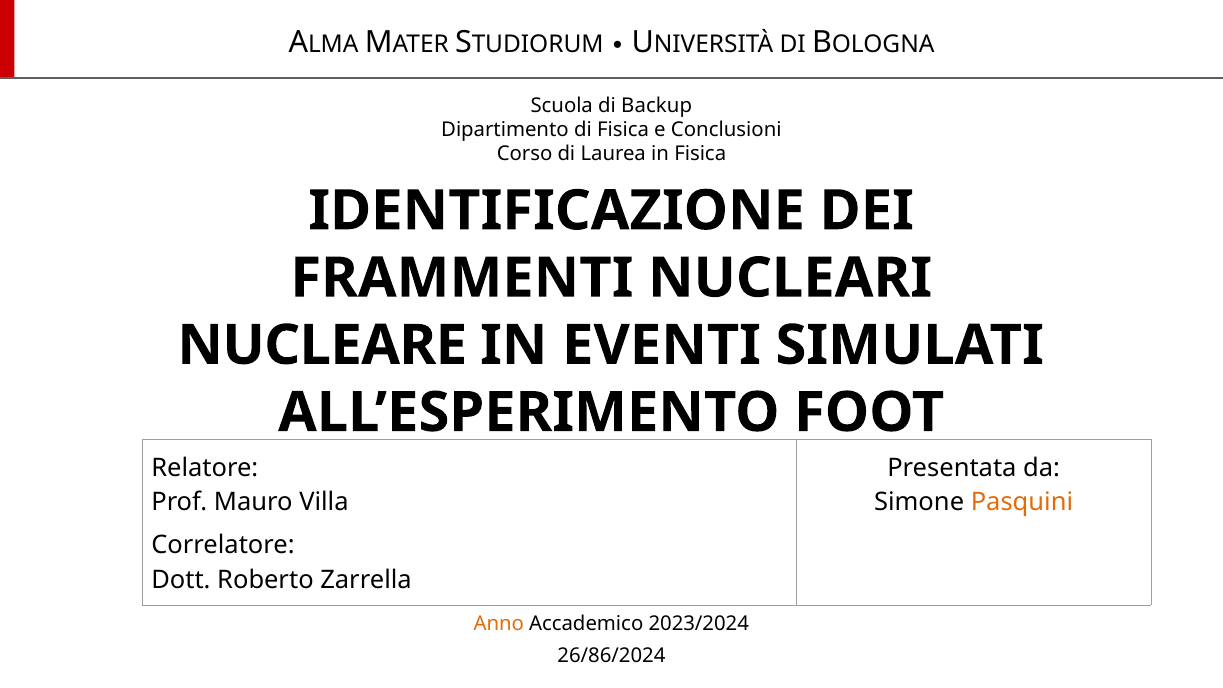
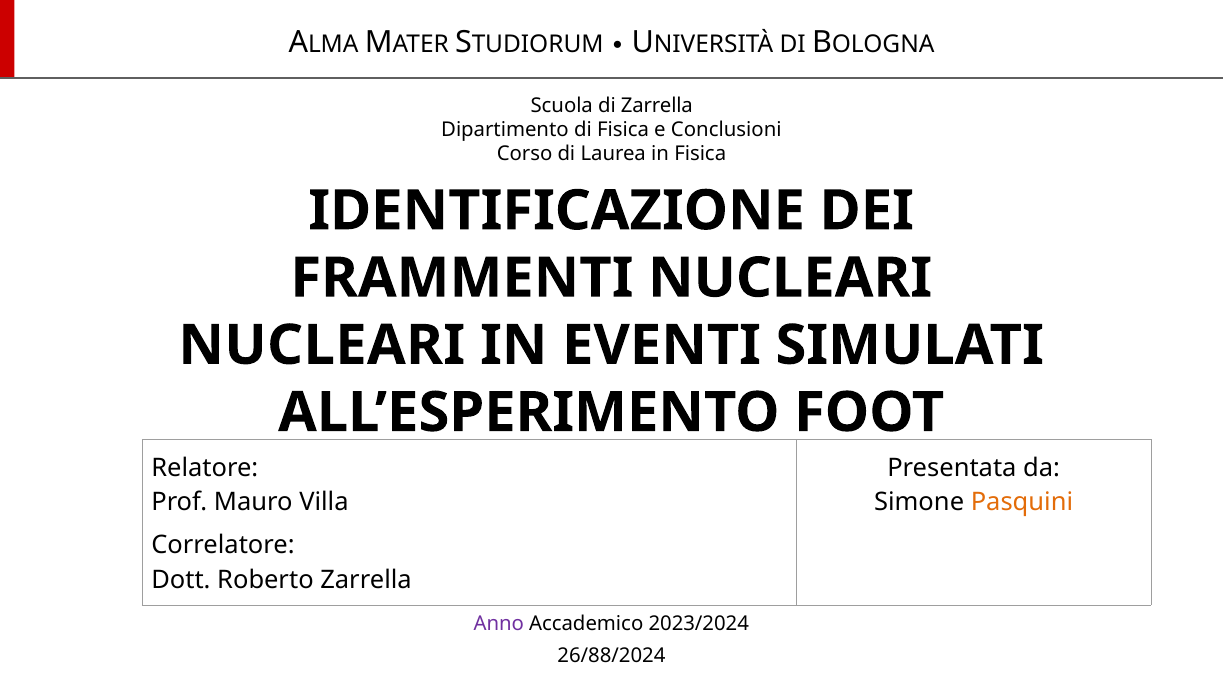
di Backup: Backup -> Zarrella (657, 105)
NUCLEARE: NUCLEARE -> NUCLEARI (322, 345)
Anno colour: orange -> purple (499, 624)
26/86/2024: 26/86/2024 -> 26/88/2024 (611, 656)
